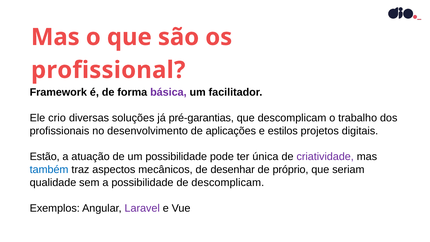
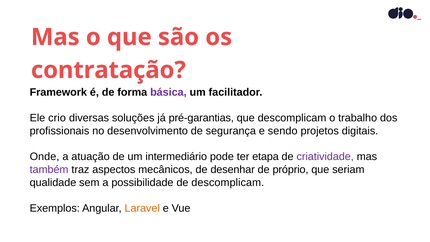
profissional: profissional -> contratação (108, 70)
aplicações: aplicações -> segurança (231, 131)
estilos: estilos -> sendo (283, 131)
Estão: Estão -> Onde (45, 157)
um possibilidade: possibilidade -> intermediário (176, 157)
única: única -> etapa (266, 157)
também colour: blue -> purple (49, 170)
Laravel colour: purple -> orange (142, 208)
